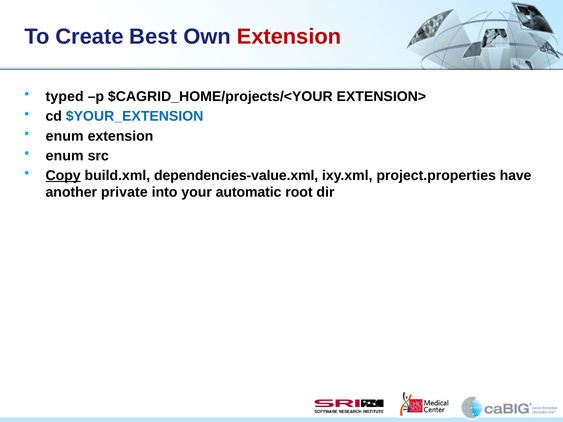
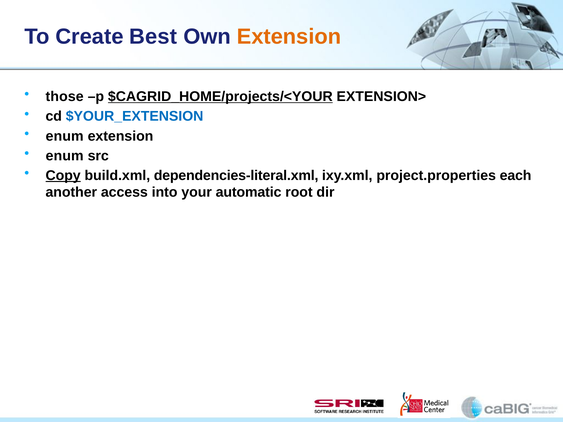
Extension colour: red -> orange (289, 37)
typed: typed -> those (65, 97)
$CAGRID_HOME/projects/<YOUR underline: none -> present (220, 97)
dependencies-value.xml: dependencies-value.xml -> dependencies-literal.xml (236, 176)
have: have -> each (516, 176)
private: private -> access (124, 192)
